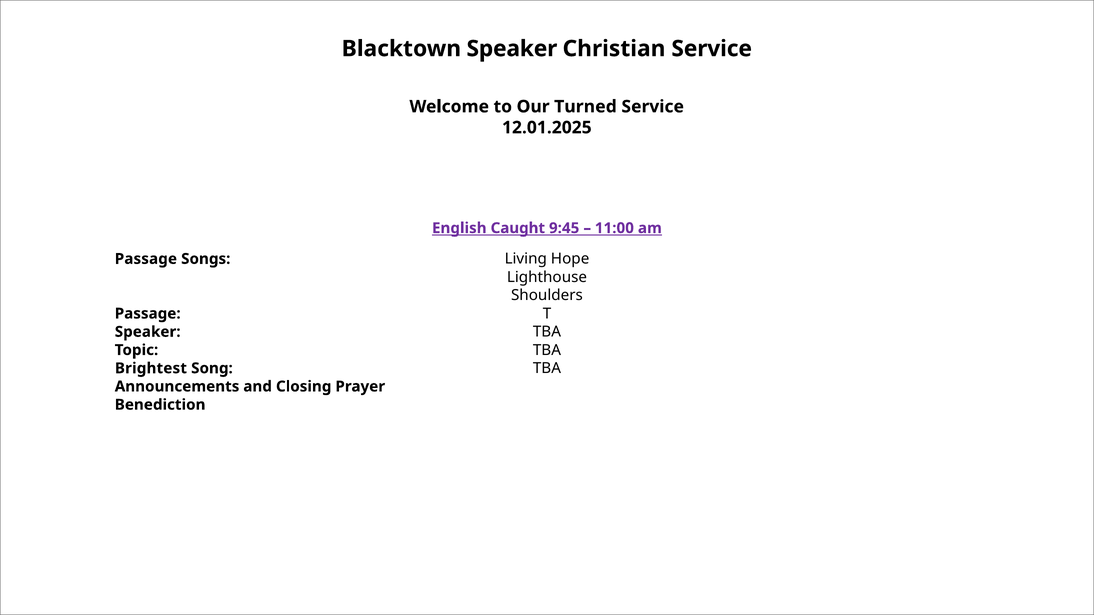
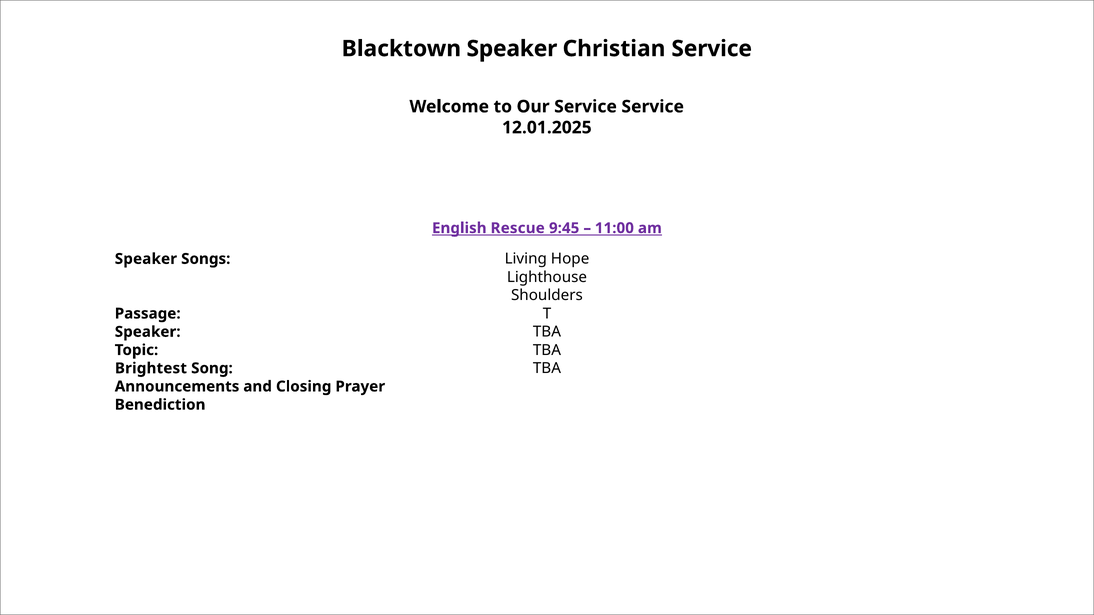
Our Turned: Turned -> Service (586, 107)
Caught: Caught -> Rescue (518, 228)
Passage: Passage -> Speaker (146, 259)
